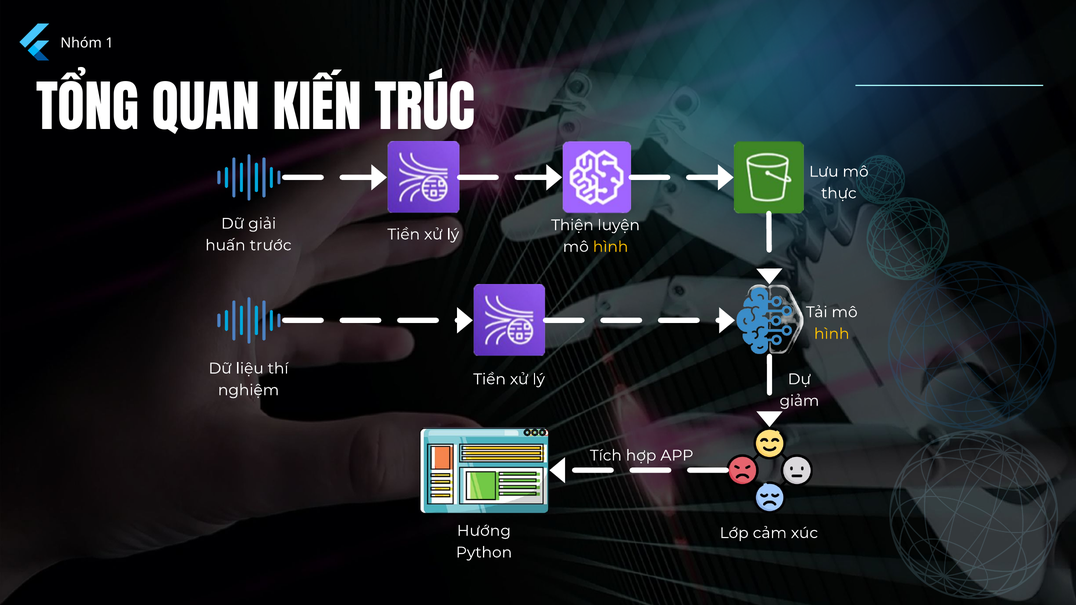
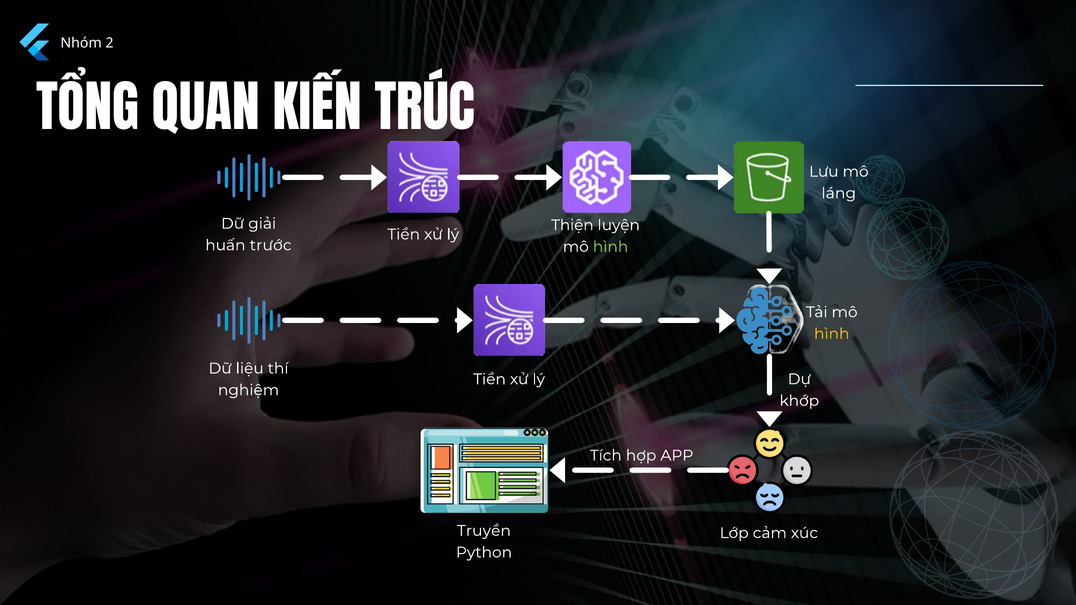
1: 1 -> 2 (110, 43)
thực: thực -> láng (839, 193)
hình colour: yellow -> light green (611, 247)
giảm: giảm -> khớp (799, 401)
Hướng: Hướng -> Truyền (484, 531)
